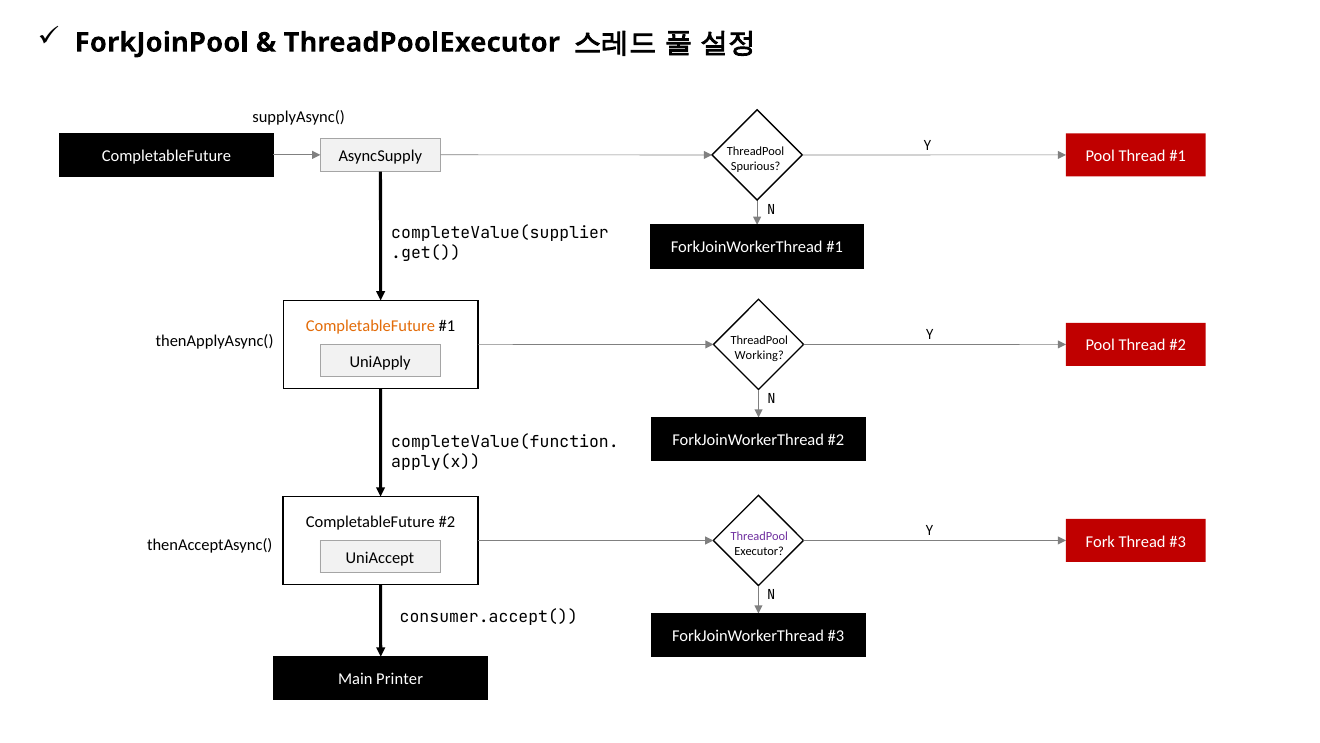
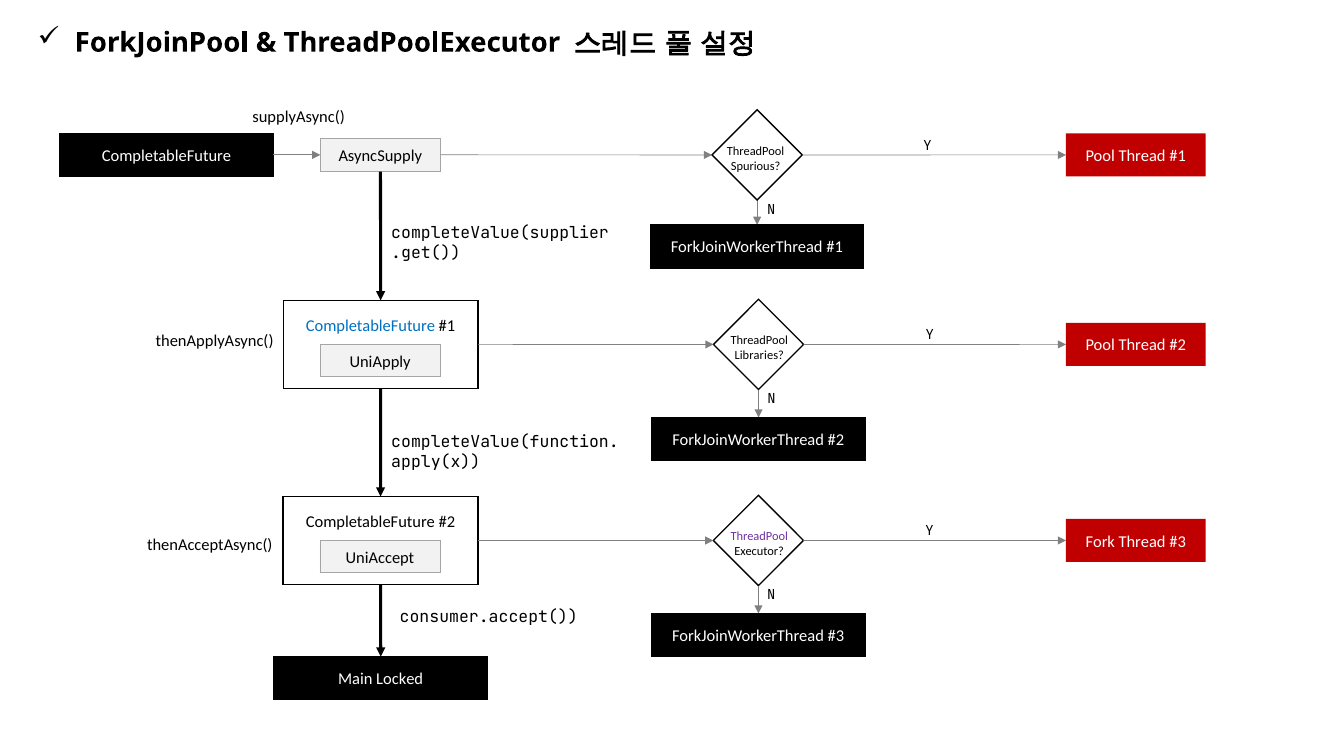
CompletableFuture colour: orange -> blue (370, 326)
Working: Working -> Libraries (759, 355)
Printer: Printer -> Locked (400, 679)
